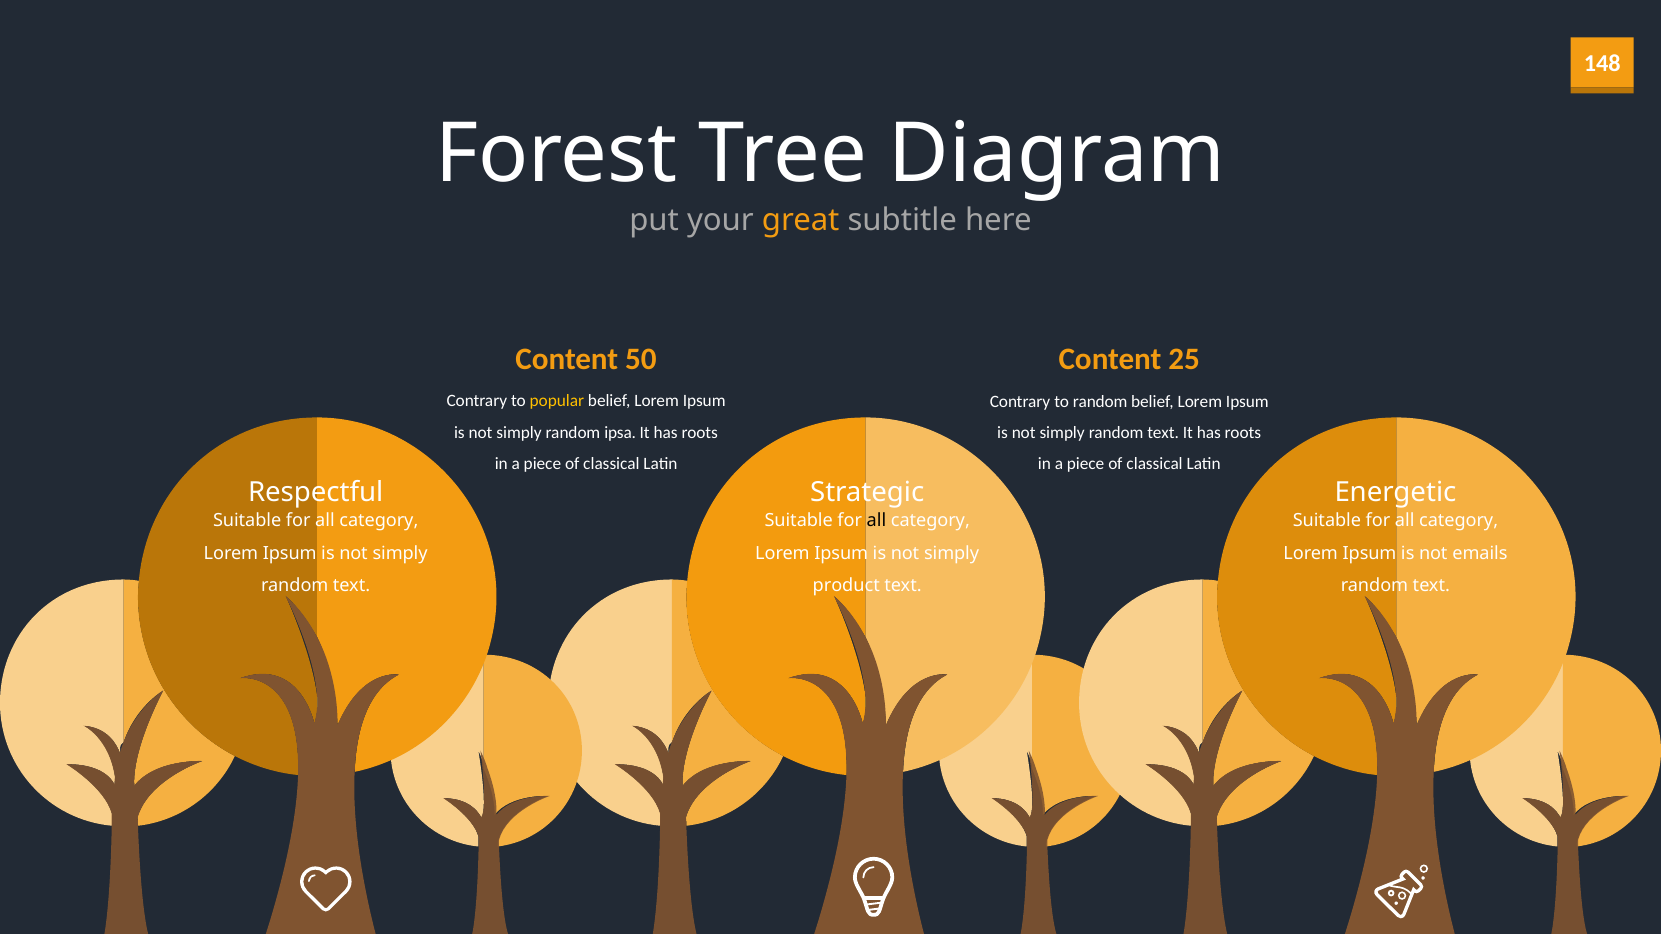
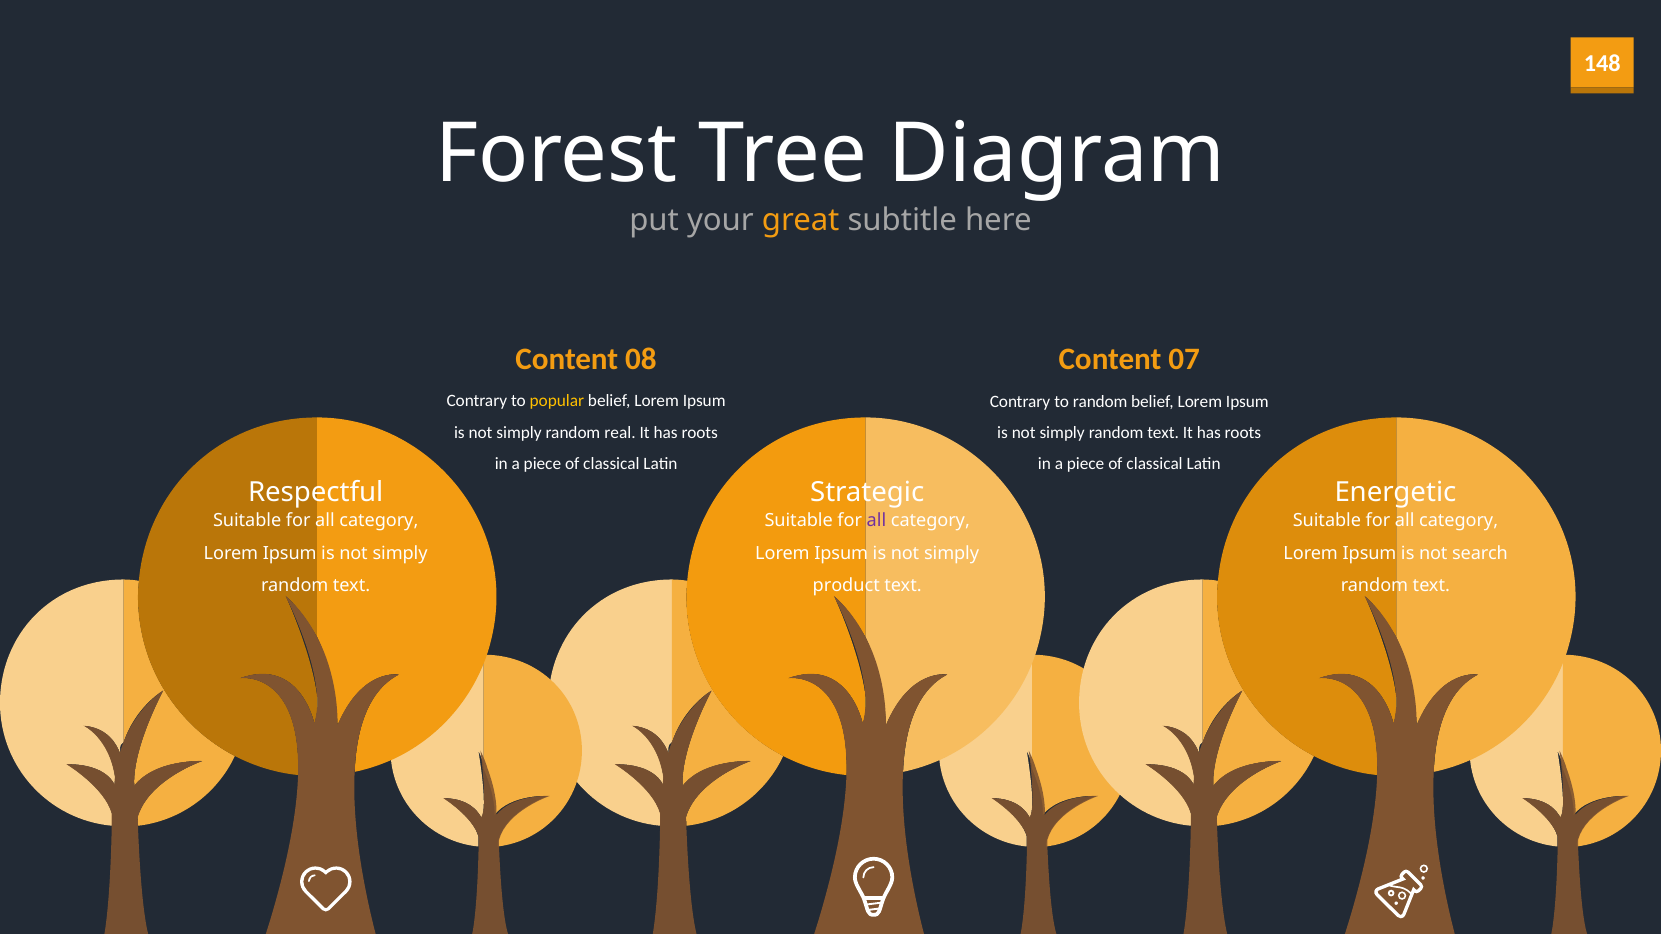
50: 50 -> 08 (641, 359)
25: 25 -> 07 (1184, 360)
ipsa: ipsa -> real (620, 433)
all colour: black -> purple (876, 521)
emails: emails -> search (1480, 553)
